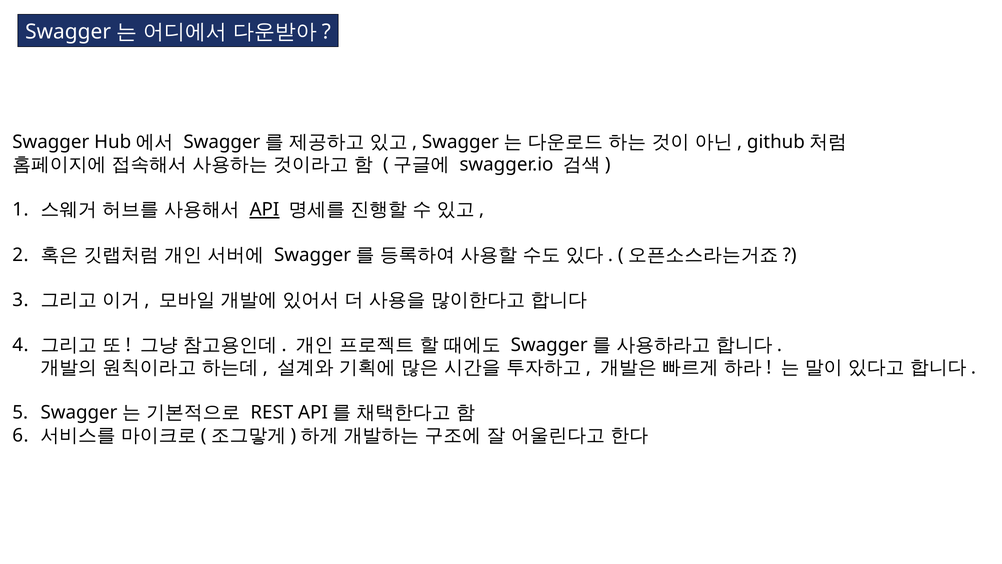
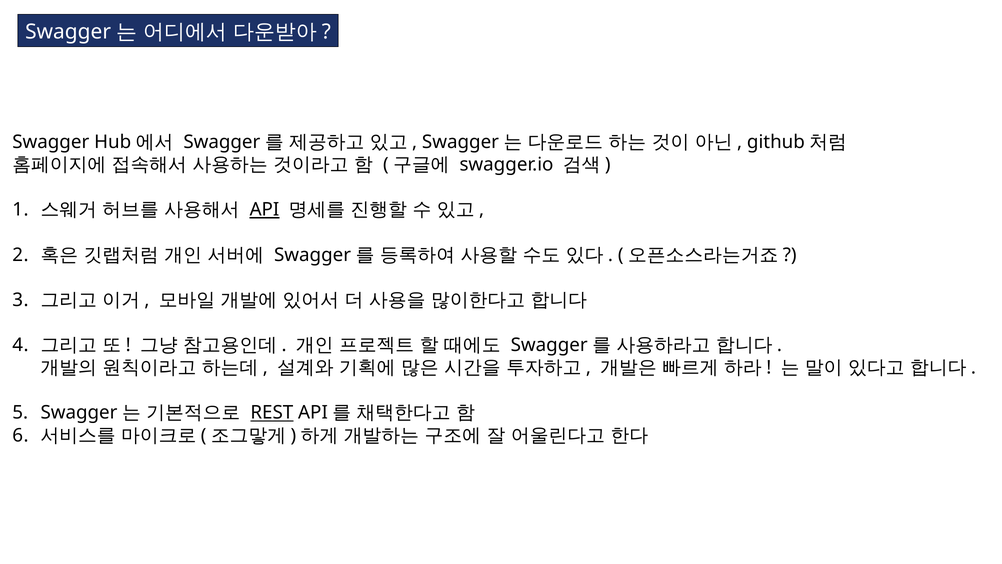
REST underline: none -> present (272, 412)
